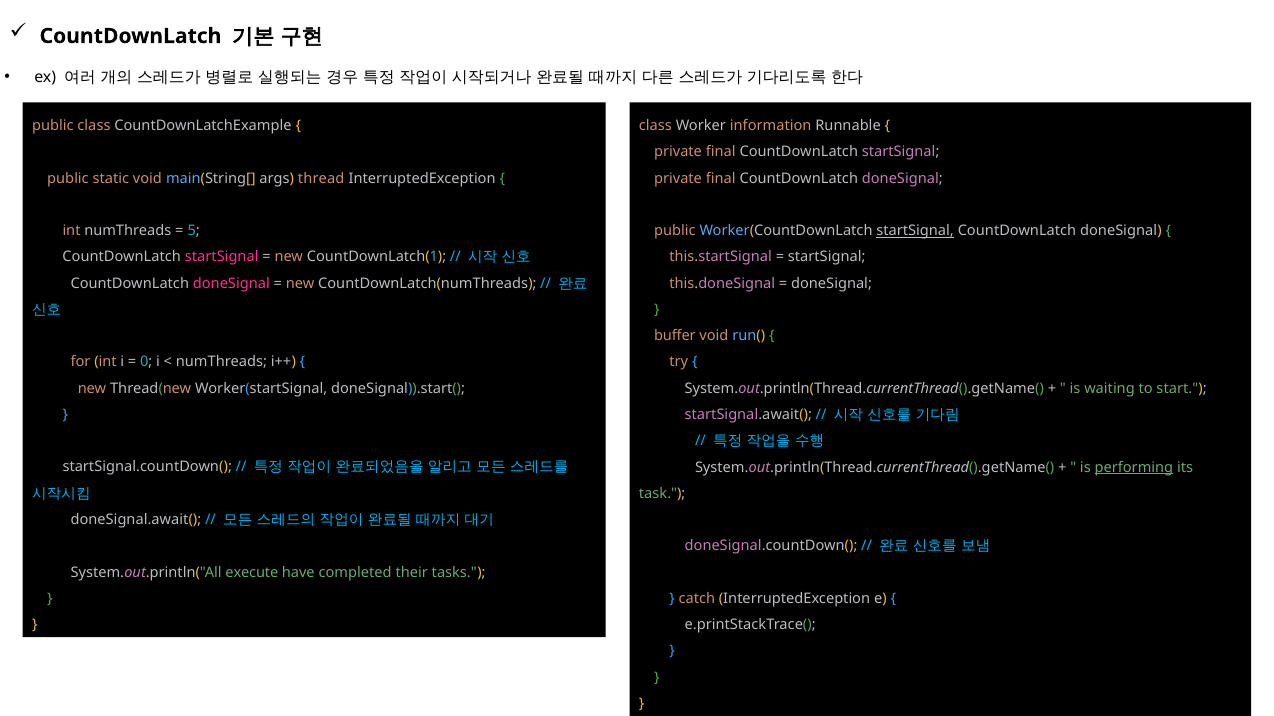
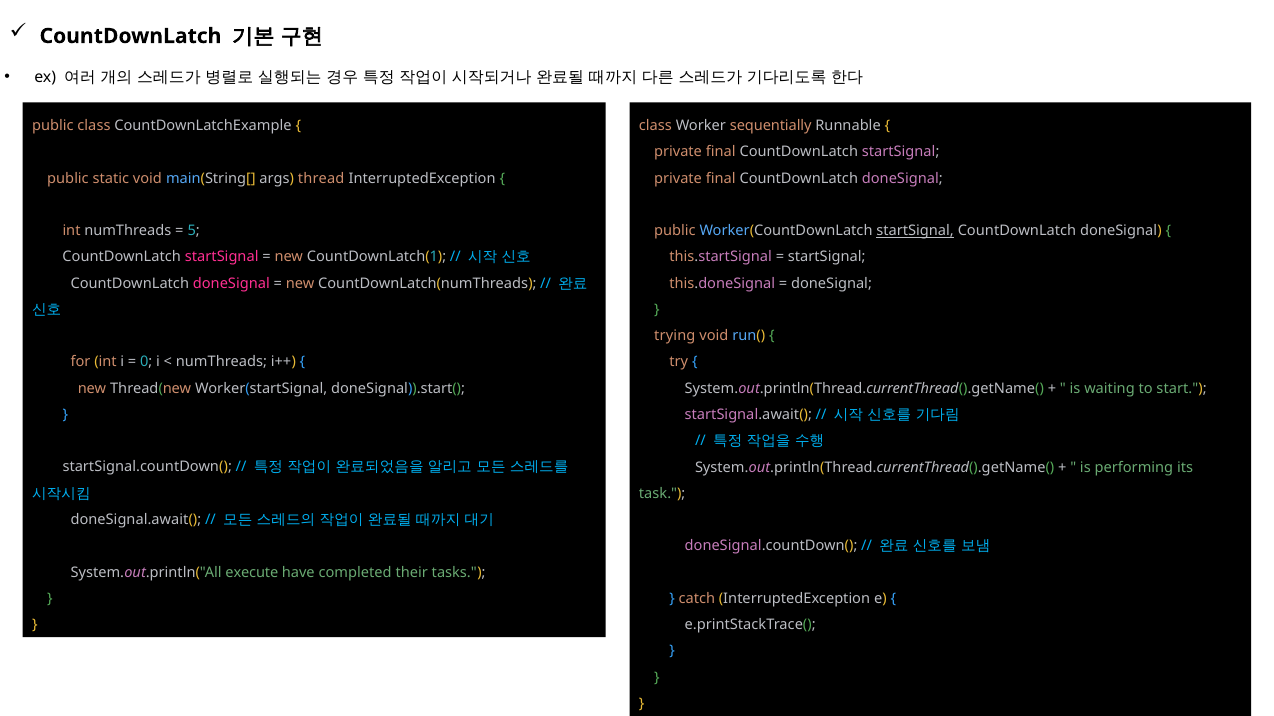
information: information -> sequentially (771, 126)
buffer: buffer -> trying (675, 336)
performing underline: present -> none (1134, 468)
